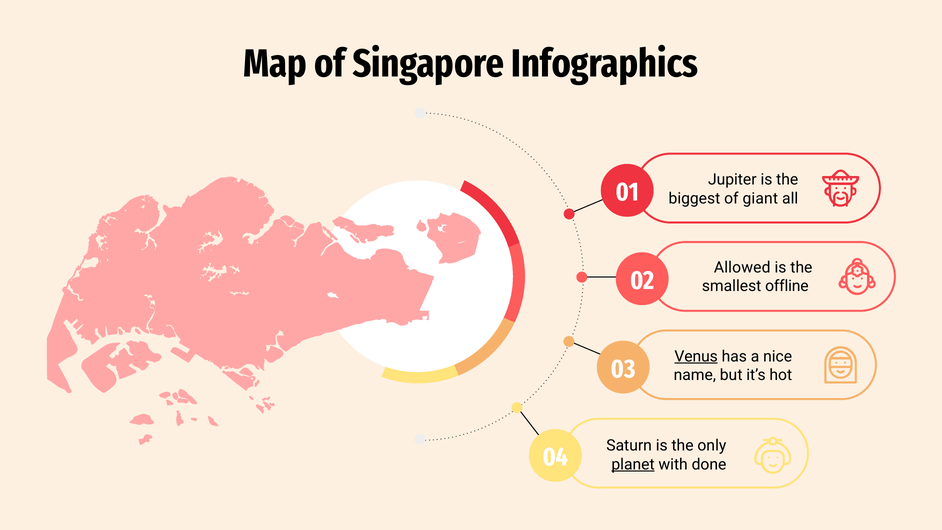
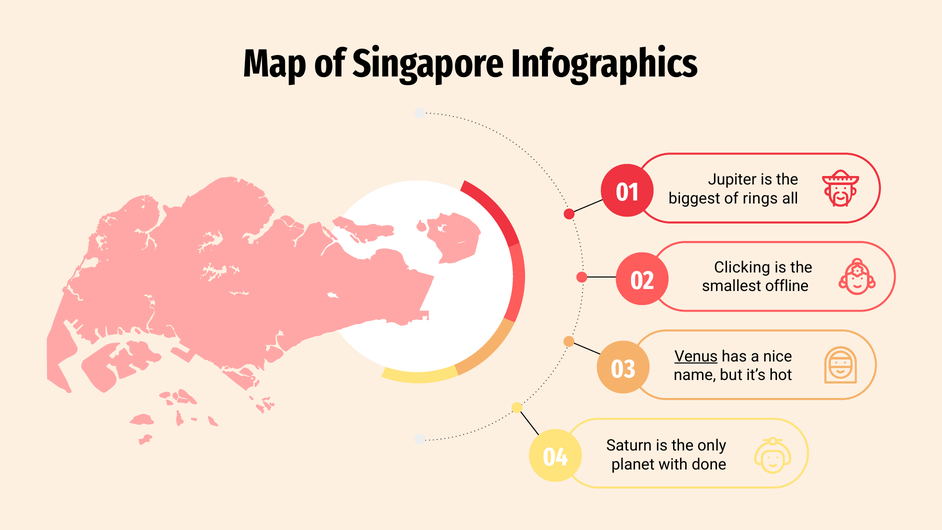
giant: giant -> rings (760, 199)
Allowed: Allowed -> Clicking (742, 267)
planet underline: present -> none (633, 464)
